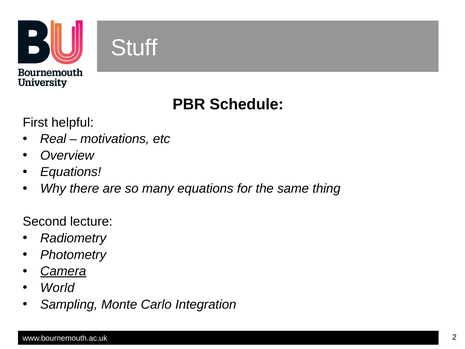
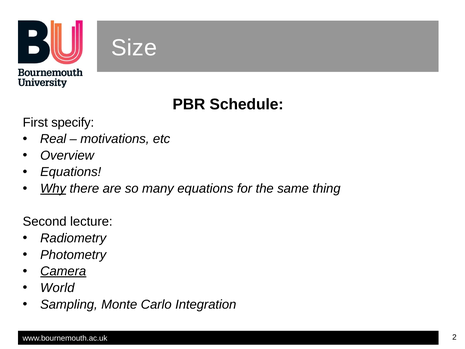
Stuff: Stuff -> Size (134, 48)
helpful: helpful -> specify (73, 122)
Why underline: none -> present (53, 188)
